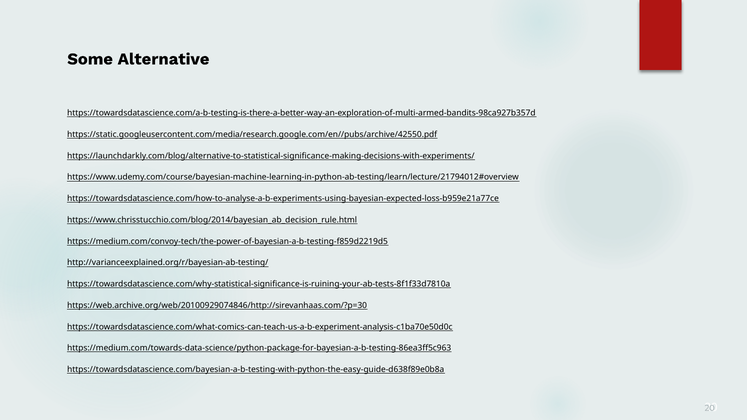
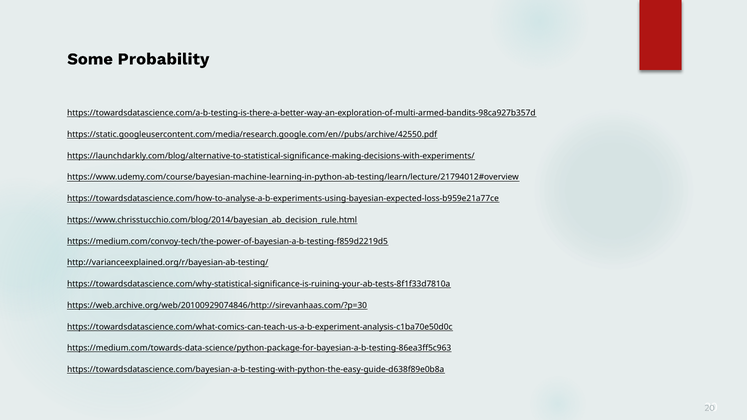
Alternative: Alternative -> Probability (163, 59)
